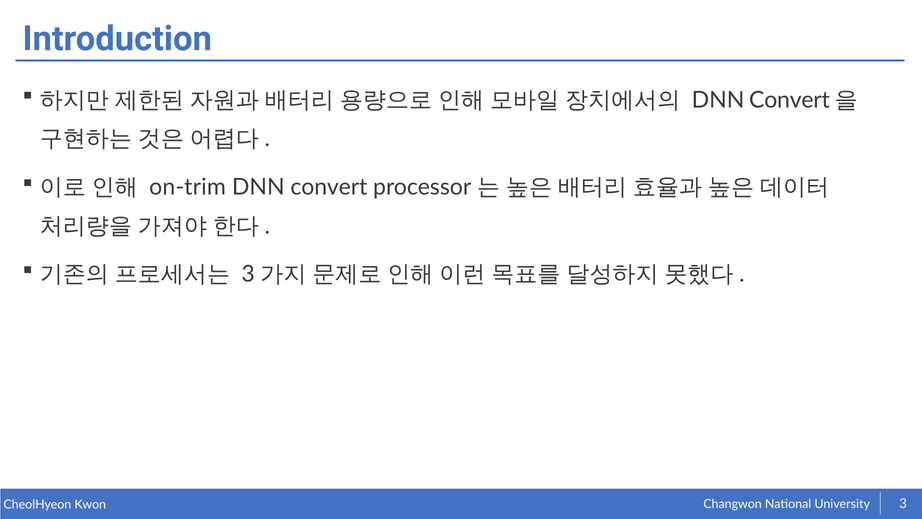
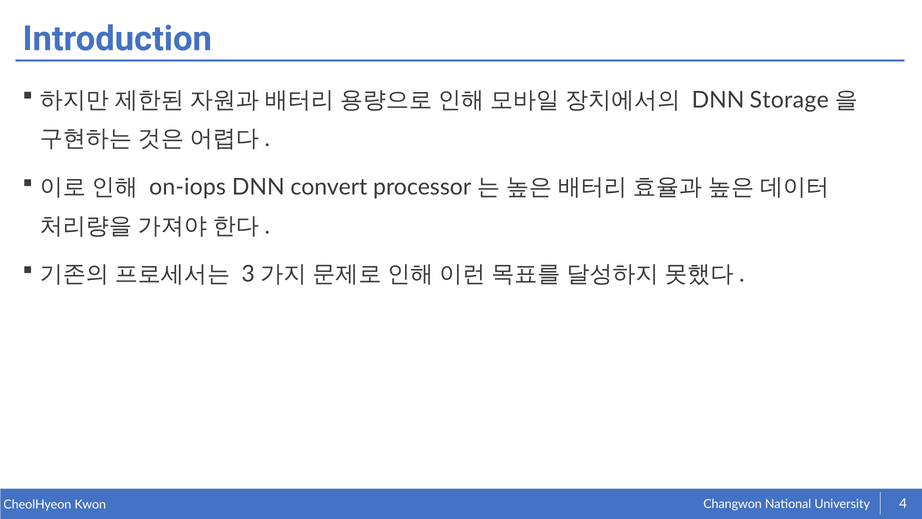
Convert: Convert -> Storage (789, 100)
on-trim: on-trim -> on-iops (188, 187)
3: 3 -> 4 (903, 504)
